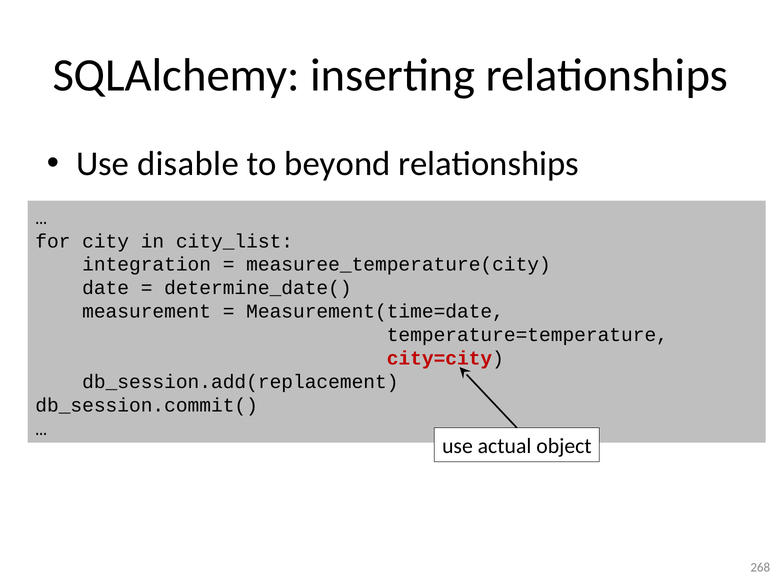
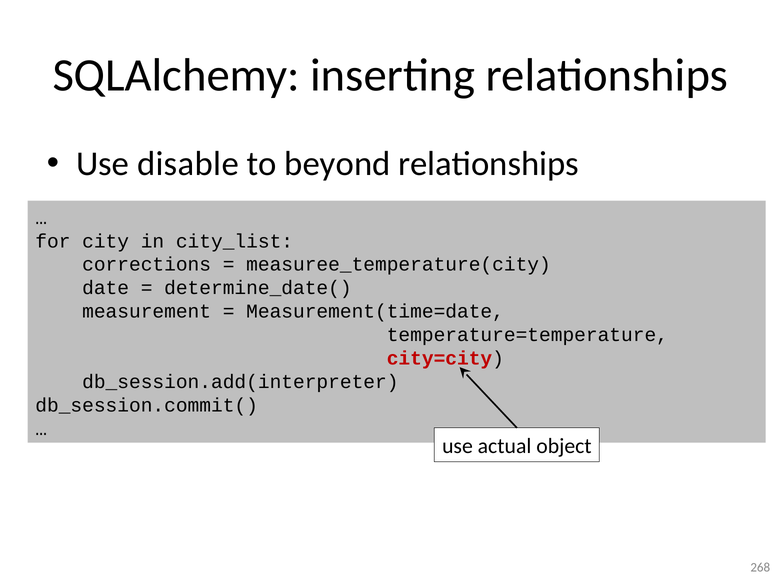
integration: integration -> corrections (147, 264)
db_session.add(replacement: db_session.add(replacement -> db_session.add(interpreter (240, 382)
